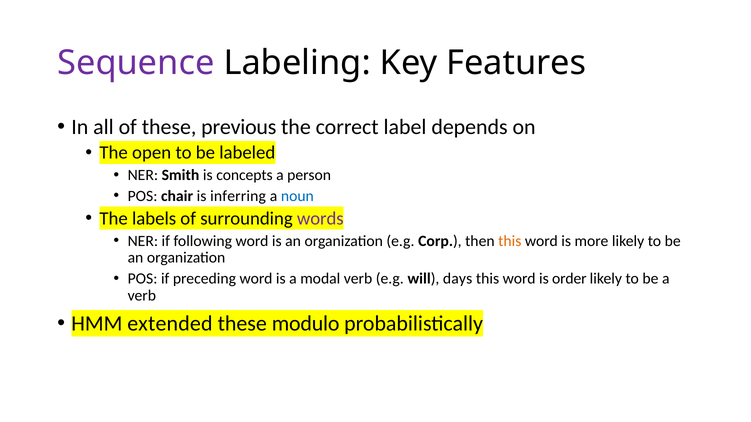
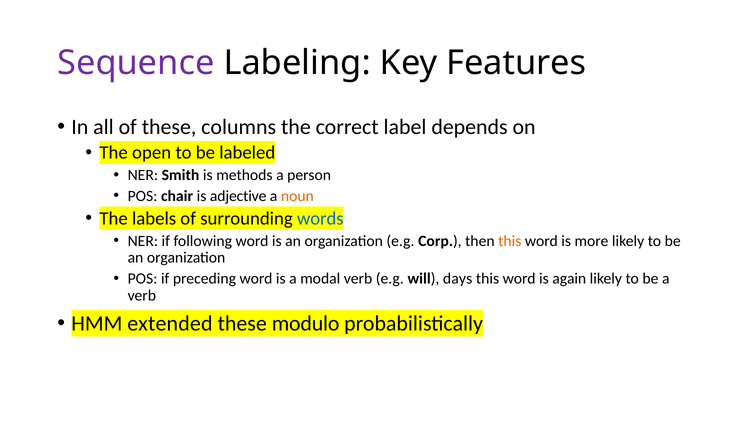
previous: previous -> columns (239, 127)
concepts: concepts -> methods (244, 175)
inferring: inferring -> adjective (238, 196)
noun colour: blue -> orange (297, 196)
words colour: purple -> blue (320, 219)
order: order -> again (569, 279)
